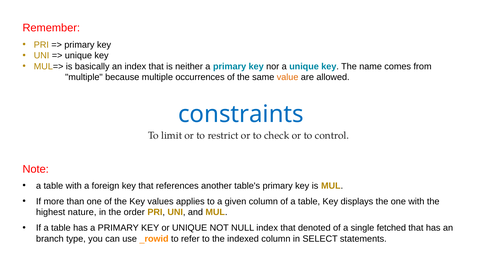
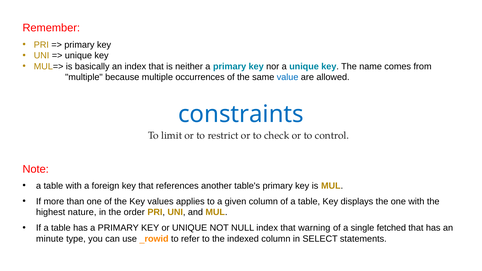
value colour: orange -> blue (288, 77)
denoted: denoted -> warning (314, 228)
branch: branch -> minute (50, 239)
